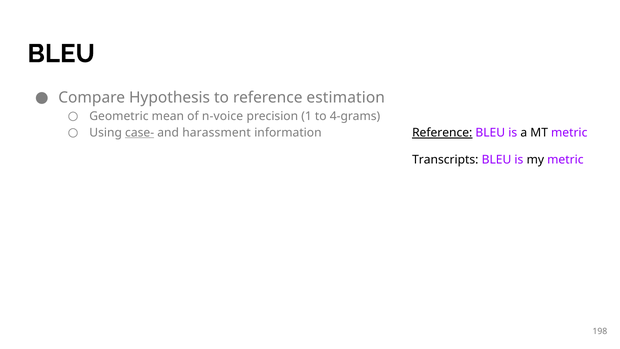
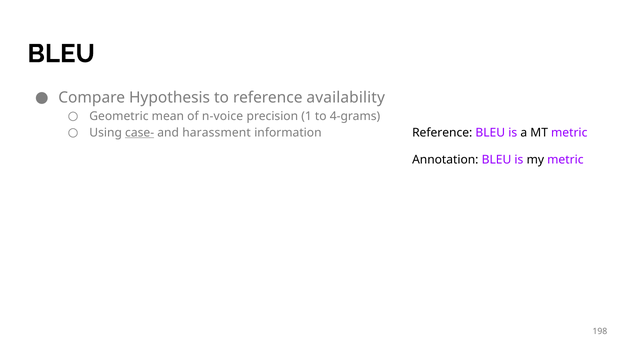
estimation: estimation -> availability (346, 98)
Reference underline: present -> none (442, 133)
Transcripts: Transcripts -> Annotation (445, 160)
